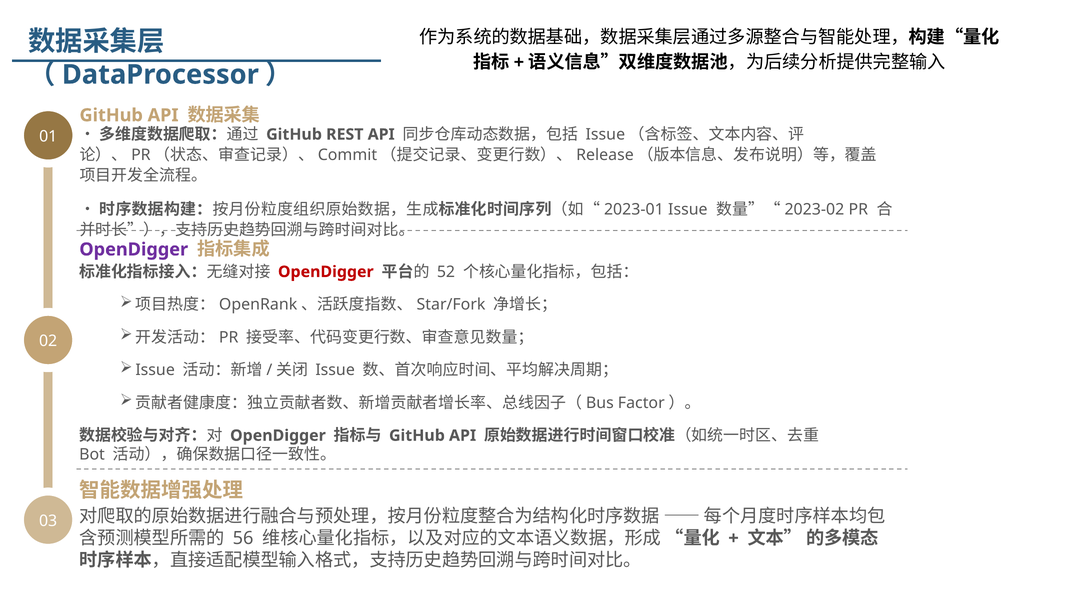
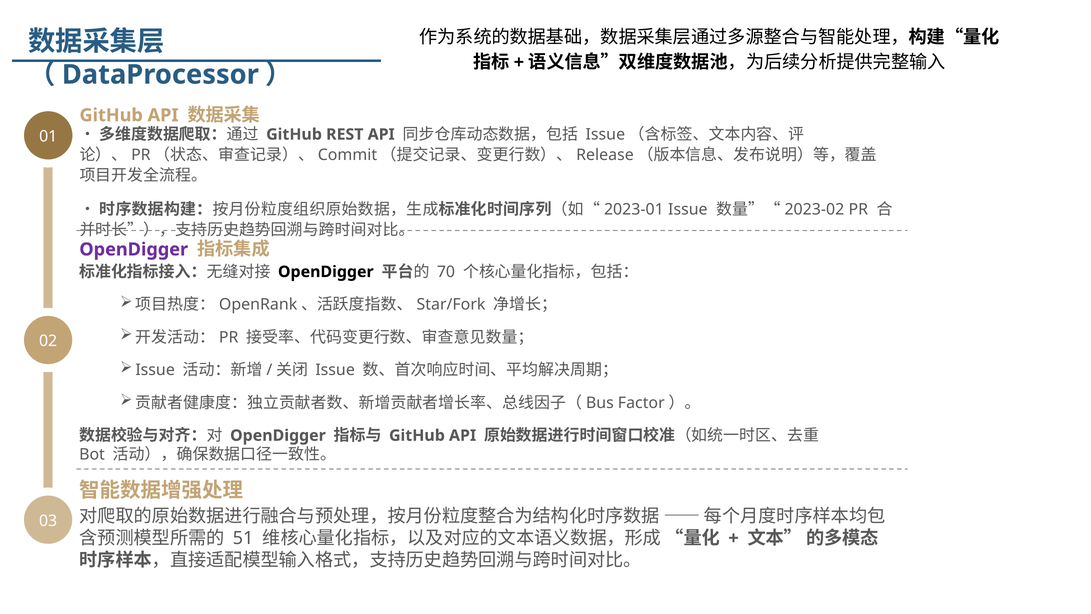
OpenDigger colour: red -> black (326, 272)
52: 52 -> 70 (446, 272)
56: 56 -> 51 (243, 538)
